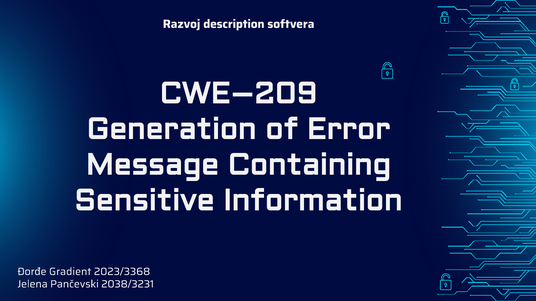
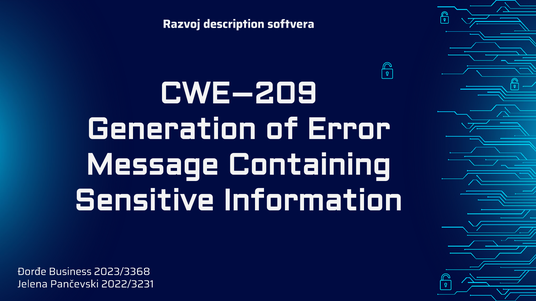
Gradient: Gradient -> Business (70, 272)
2038/3231: 2038/3231 -> 2022/3231 (128, 284)
